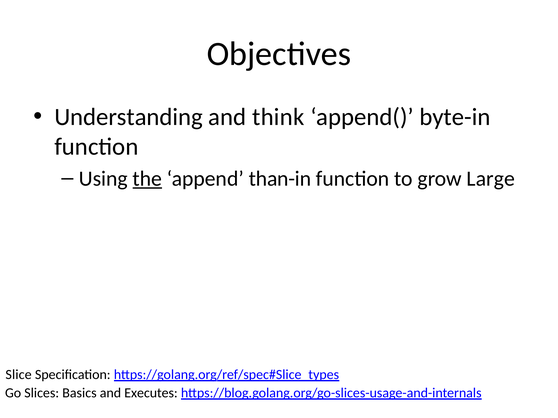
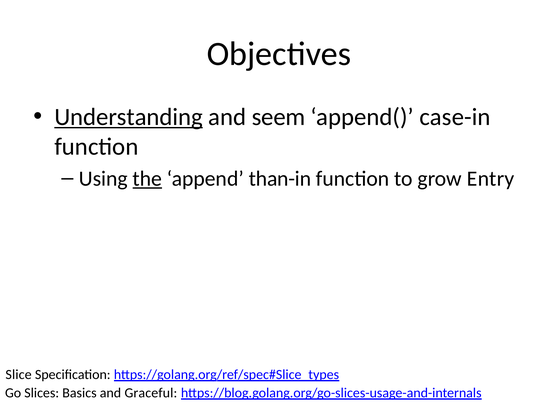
Understanding underline: none -> present (129, 117)
think: think -> seem (279, 117)
byte-in: byte-in -> case-in (455, 117)
Large: Large -> Entry (491, 179)
Executes: Executes -> Graceful (151, 393)
